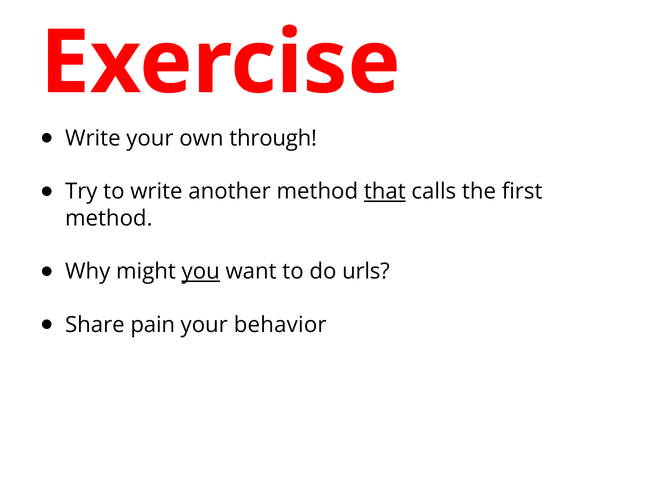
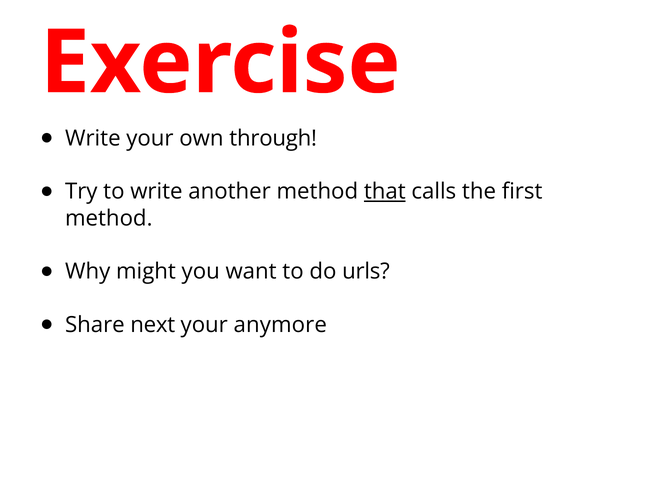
you underline: present -> none (201, 272)
pain: pain -> next (153, 325)
behavior: behavior -> anymore (280, 325)
